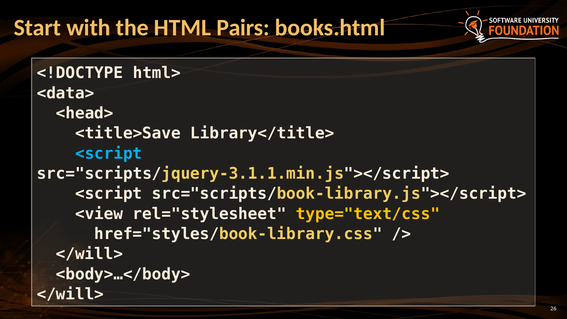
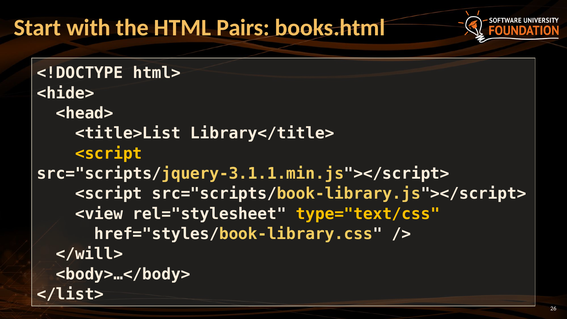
<data>: <data> -> <hide> (66, 93)
<title>Save: <title>Save -> <title>List (128, 133)
<script colour: light blue -> yellow (109, 153)
</will>: </will> -> </list> (70, 294)
